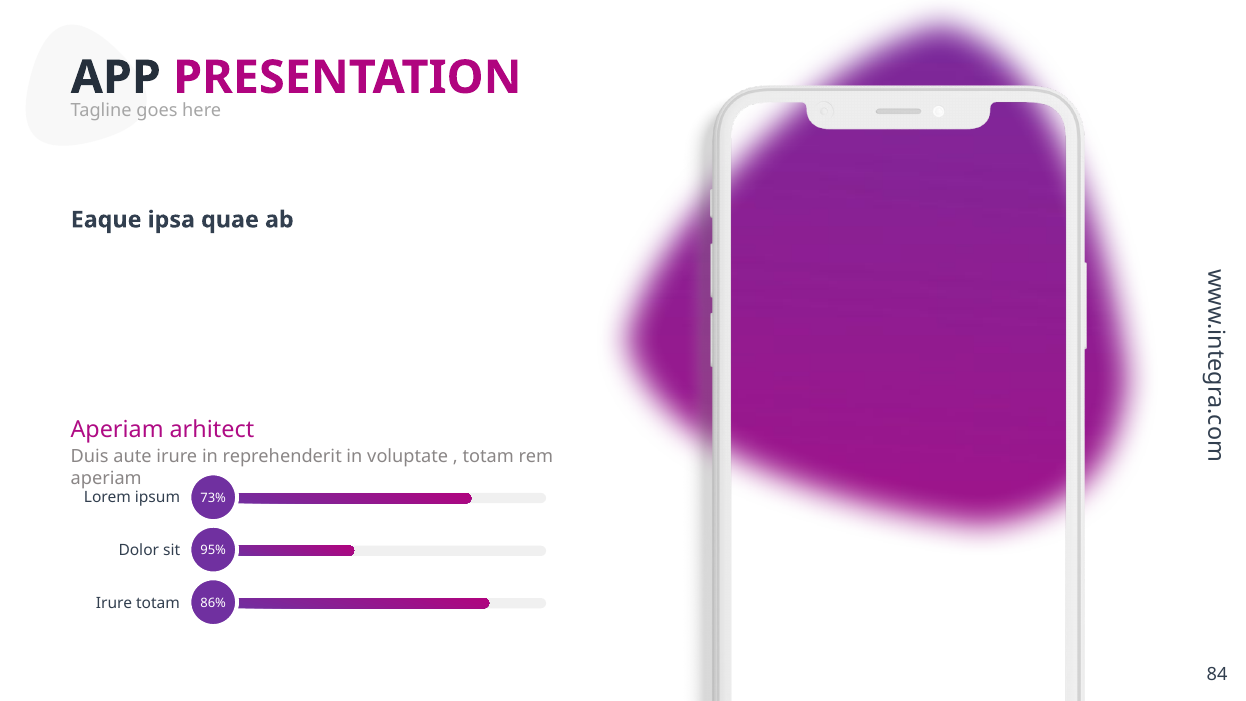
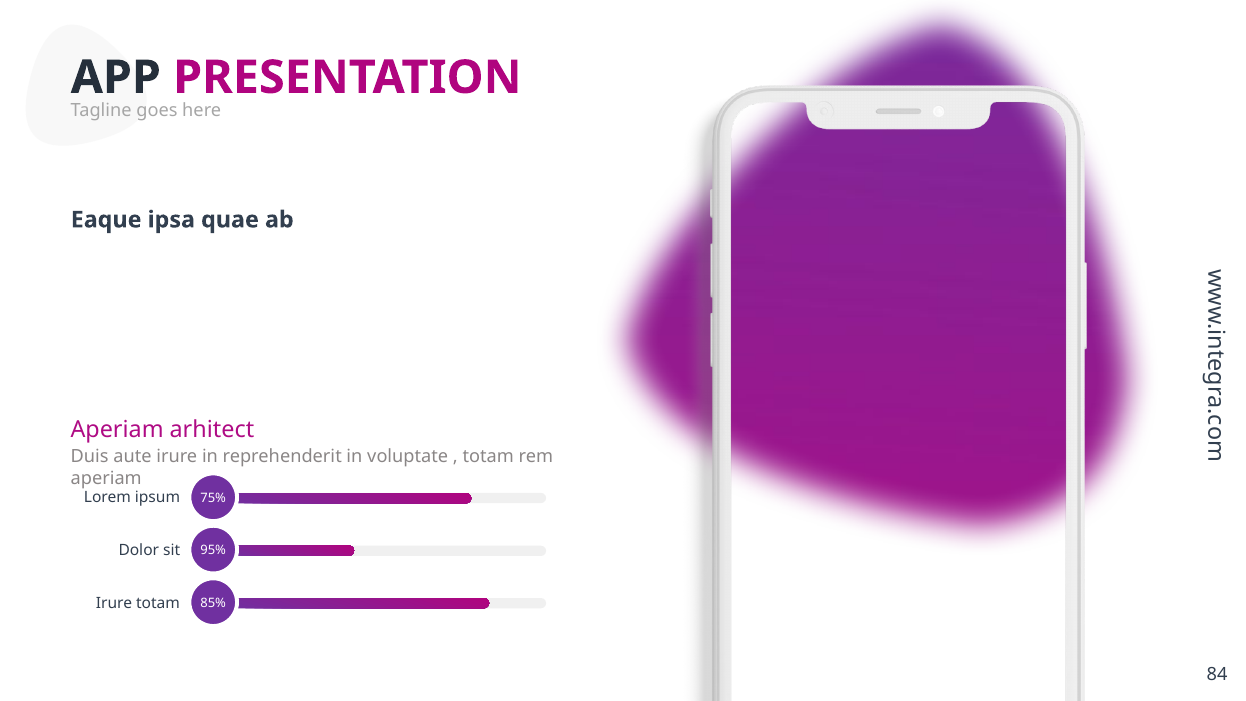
73%: 73% -> 75% (213, 498)
86%: 86% -> 85% (213, 603)
